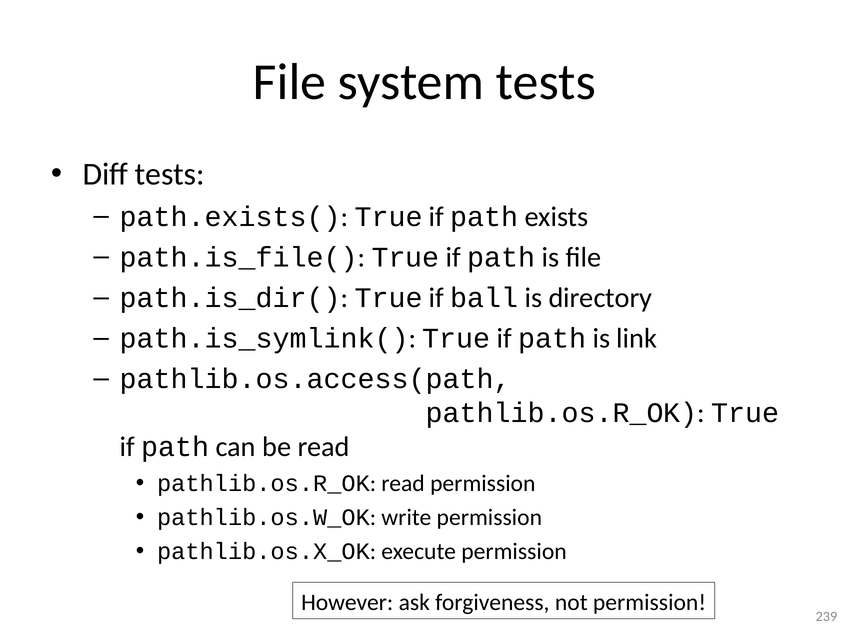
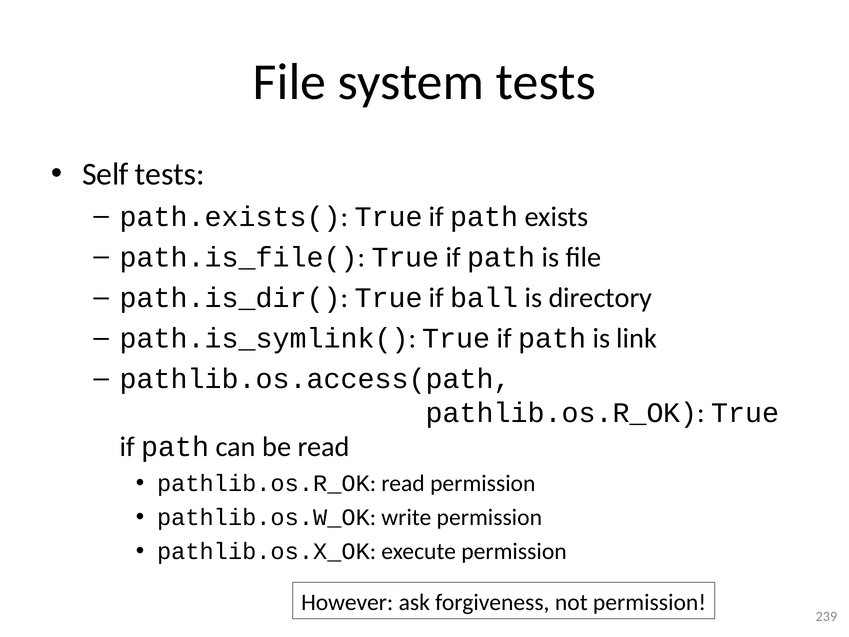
Diff: Diff -> Self (105, 174)
